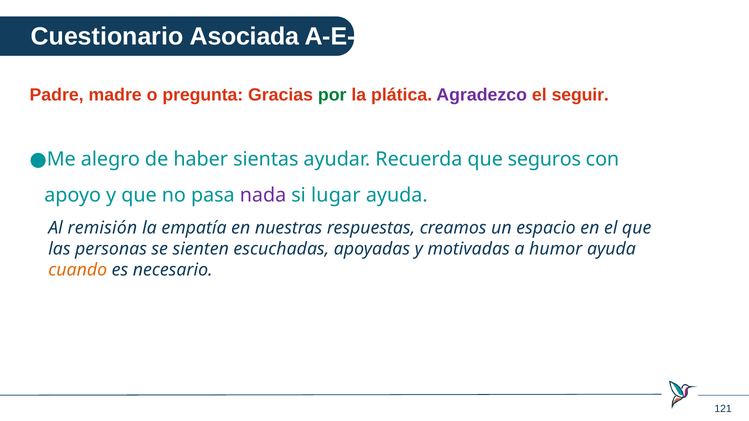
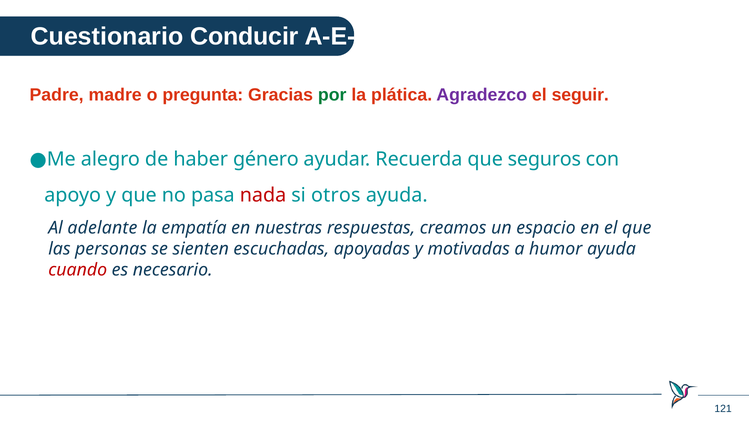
Asociada: Asociada -> Conducir (244, 37)
sientas: sientas -> género (266, 160)
nada colour: purple -> red (263, 195)
lugar: lugar -> otros (336, 195)
remisión: remisión -> adelante (102, 228)
cuando colour: orange -> red (78, 270)
